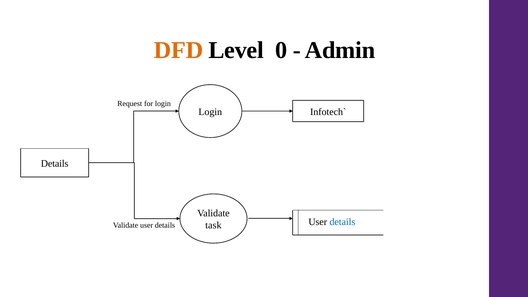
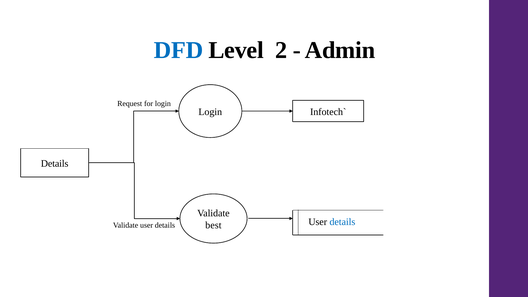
DFD colour: orange -> blue (179, 50)
0: 0 -> 2 (281, 50)
task: task -> best (213, 225)
